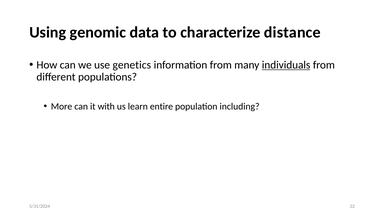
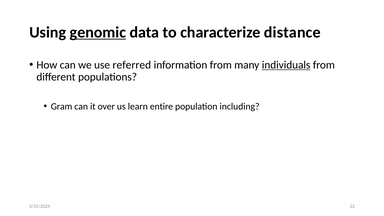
genomic underline: none -> present (98, 32)
genetics: genetics -> referred (132, 65)
More: More -> Gram (62, 106)
with: with -> over (106, 106)
